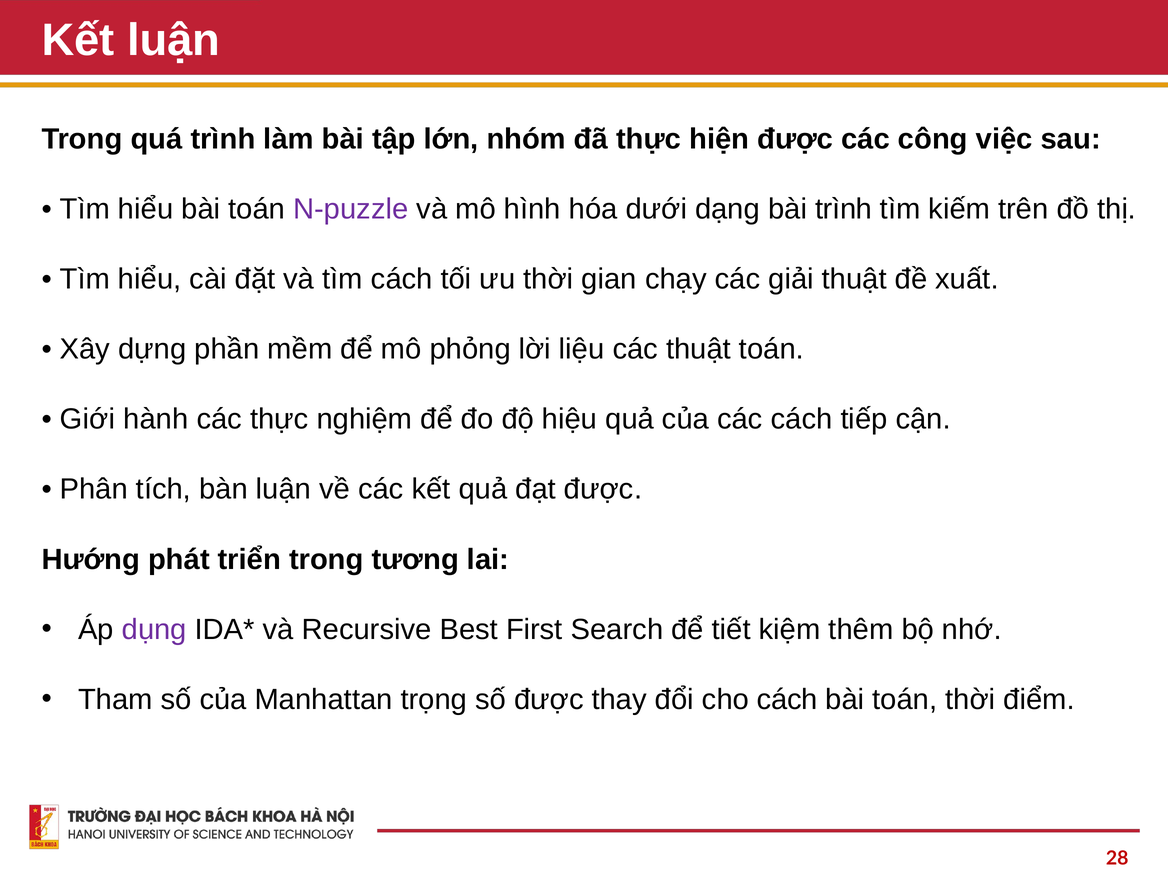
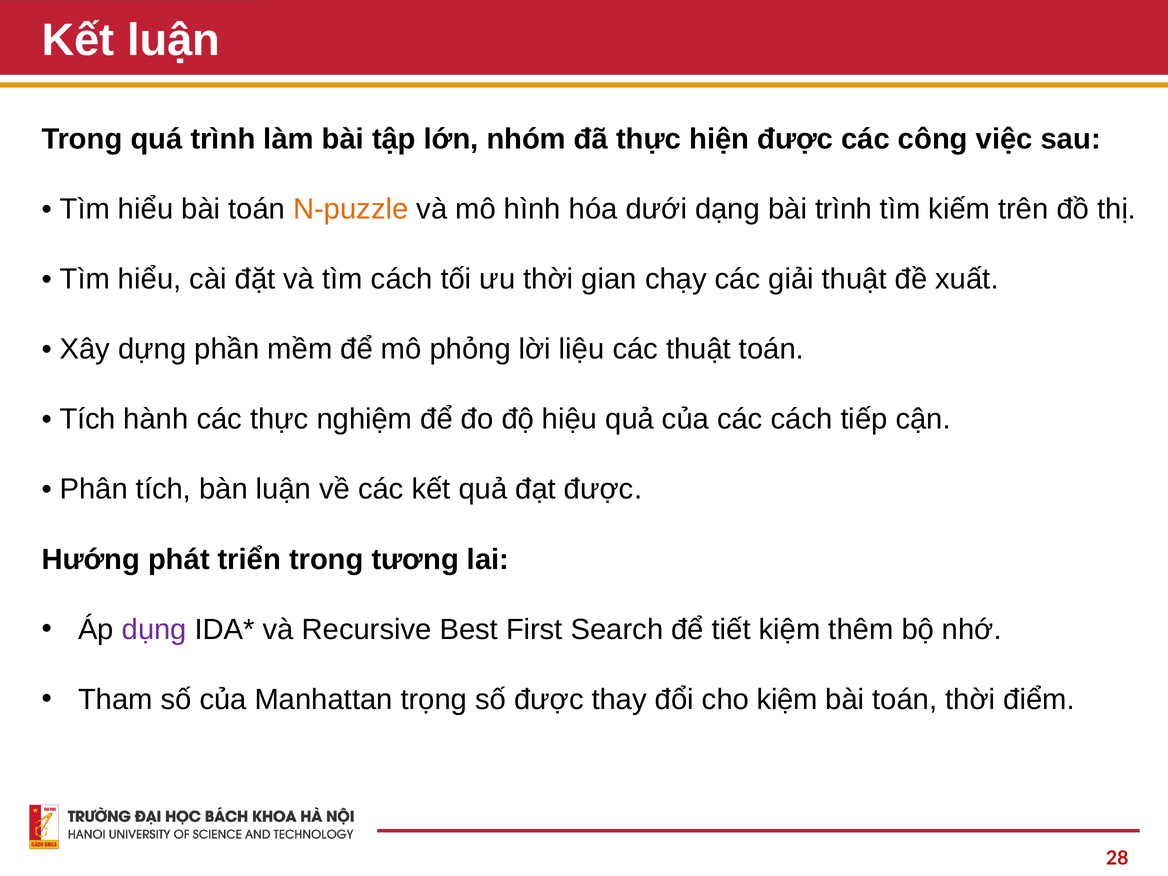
N-puzzle colour: purple -> orange (351, 209)
Giới: Giới -> Tích (88, 419)
cho cách: cách -> kiệm (787, 700)
